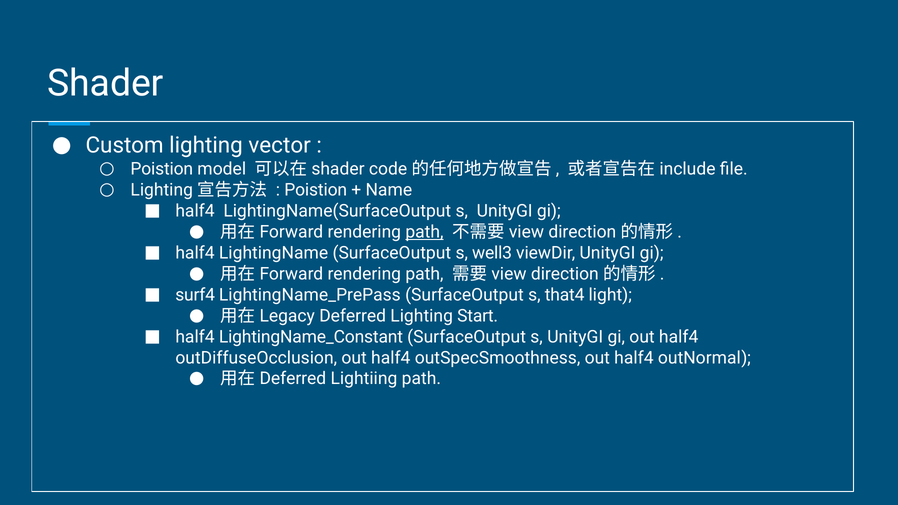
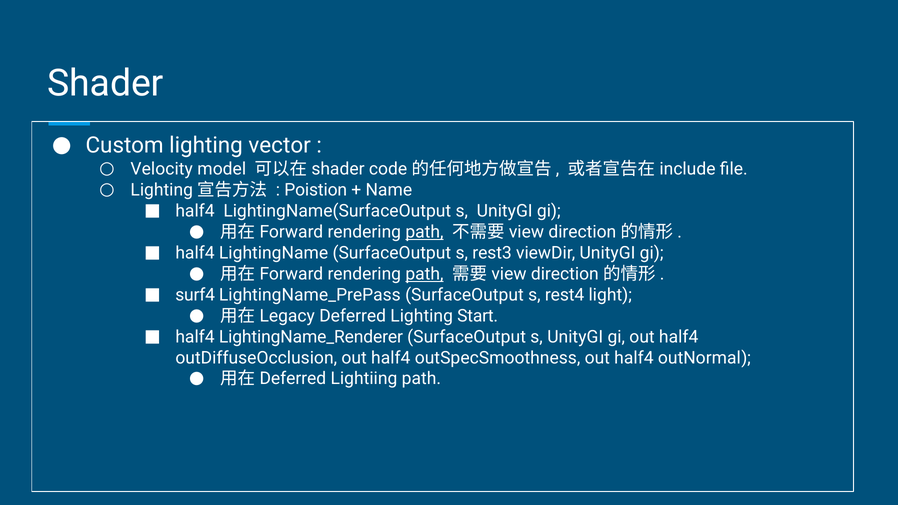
Poistion: Poistion -> Velocity (162, 169)
well3: well3 -> rest3 (492, 253)
path underline: none -> present (424, 274)
that4: that4 -> rest4 (565, 295)
LightingName_Constant: LightingName_Constant -> LightingName_Renderer (311, 337)
